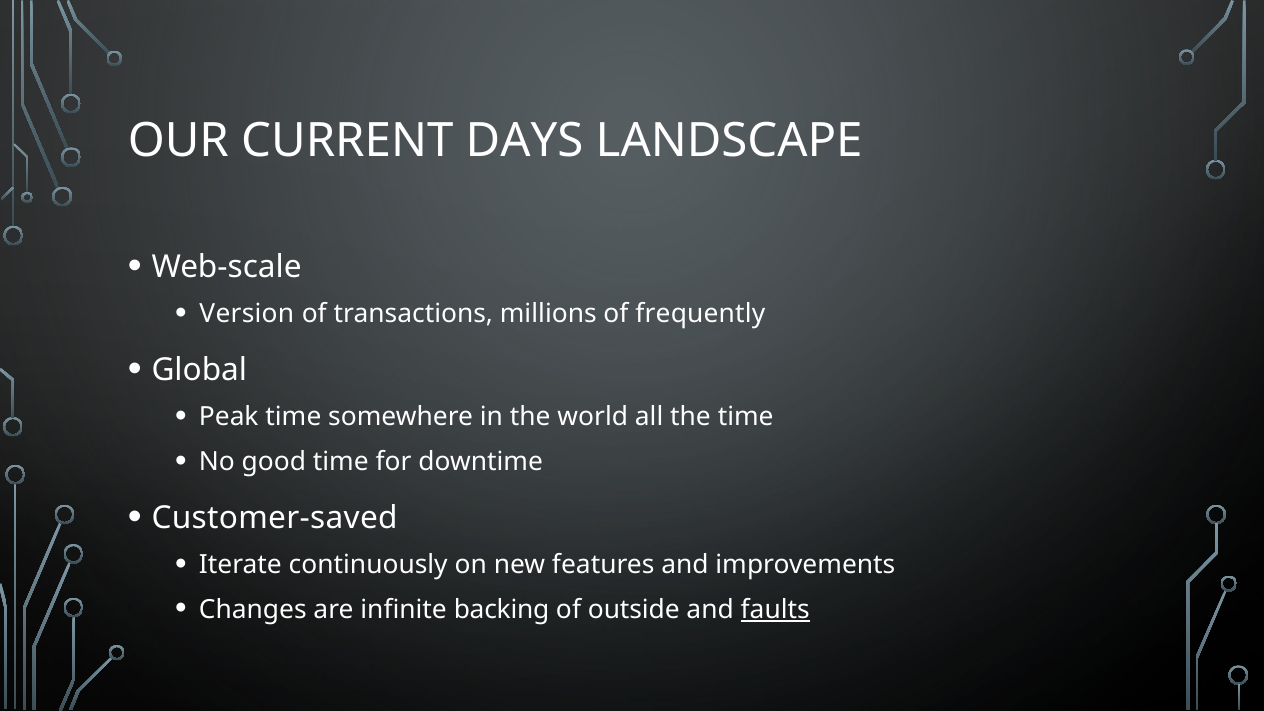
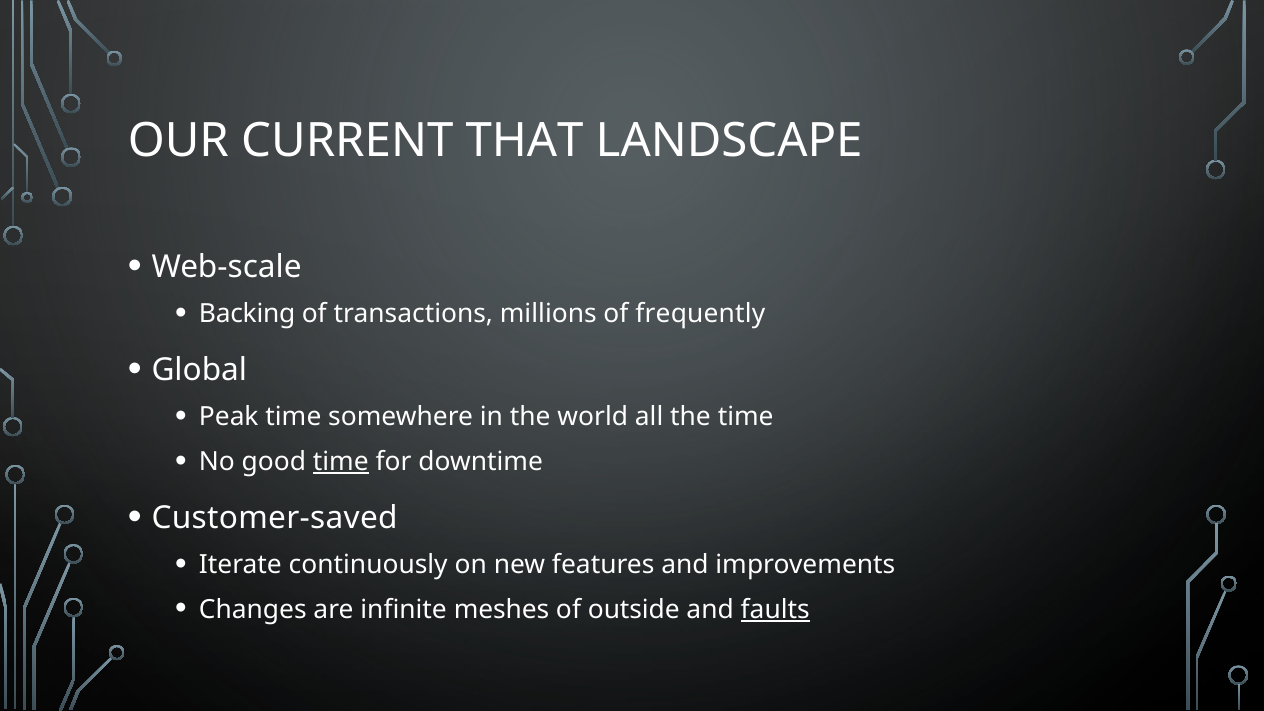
DAYS: DAYS -> THAT (525, 140)
Version: Version -> Backing (247, 314)
time underline: none -> present (341, 462)
backing: backing -> meshes (502, 609)
